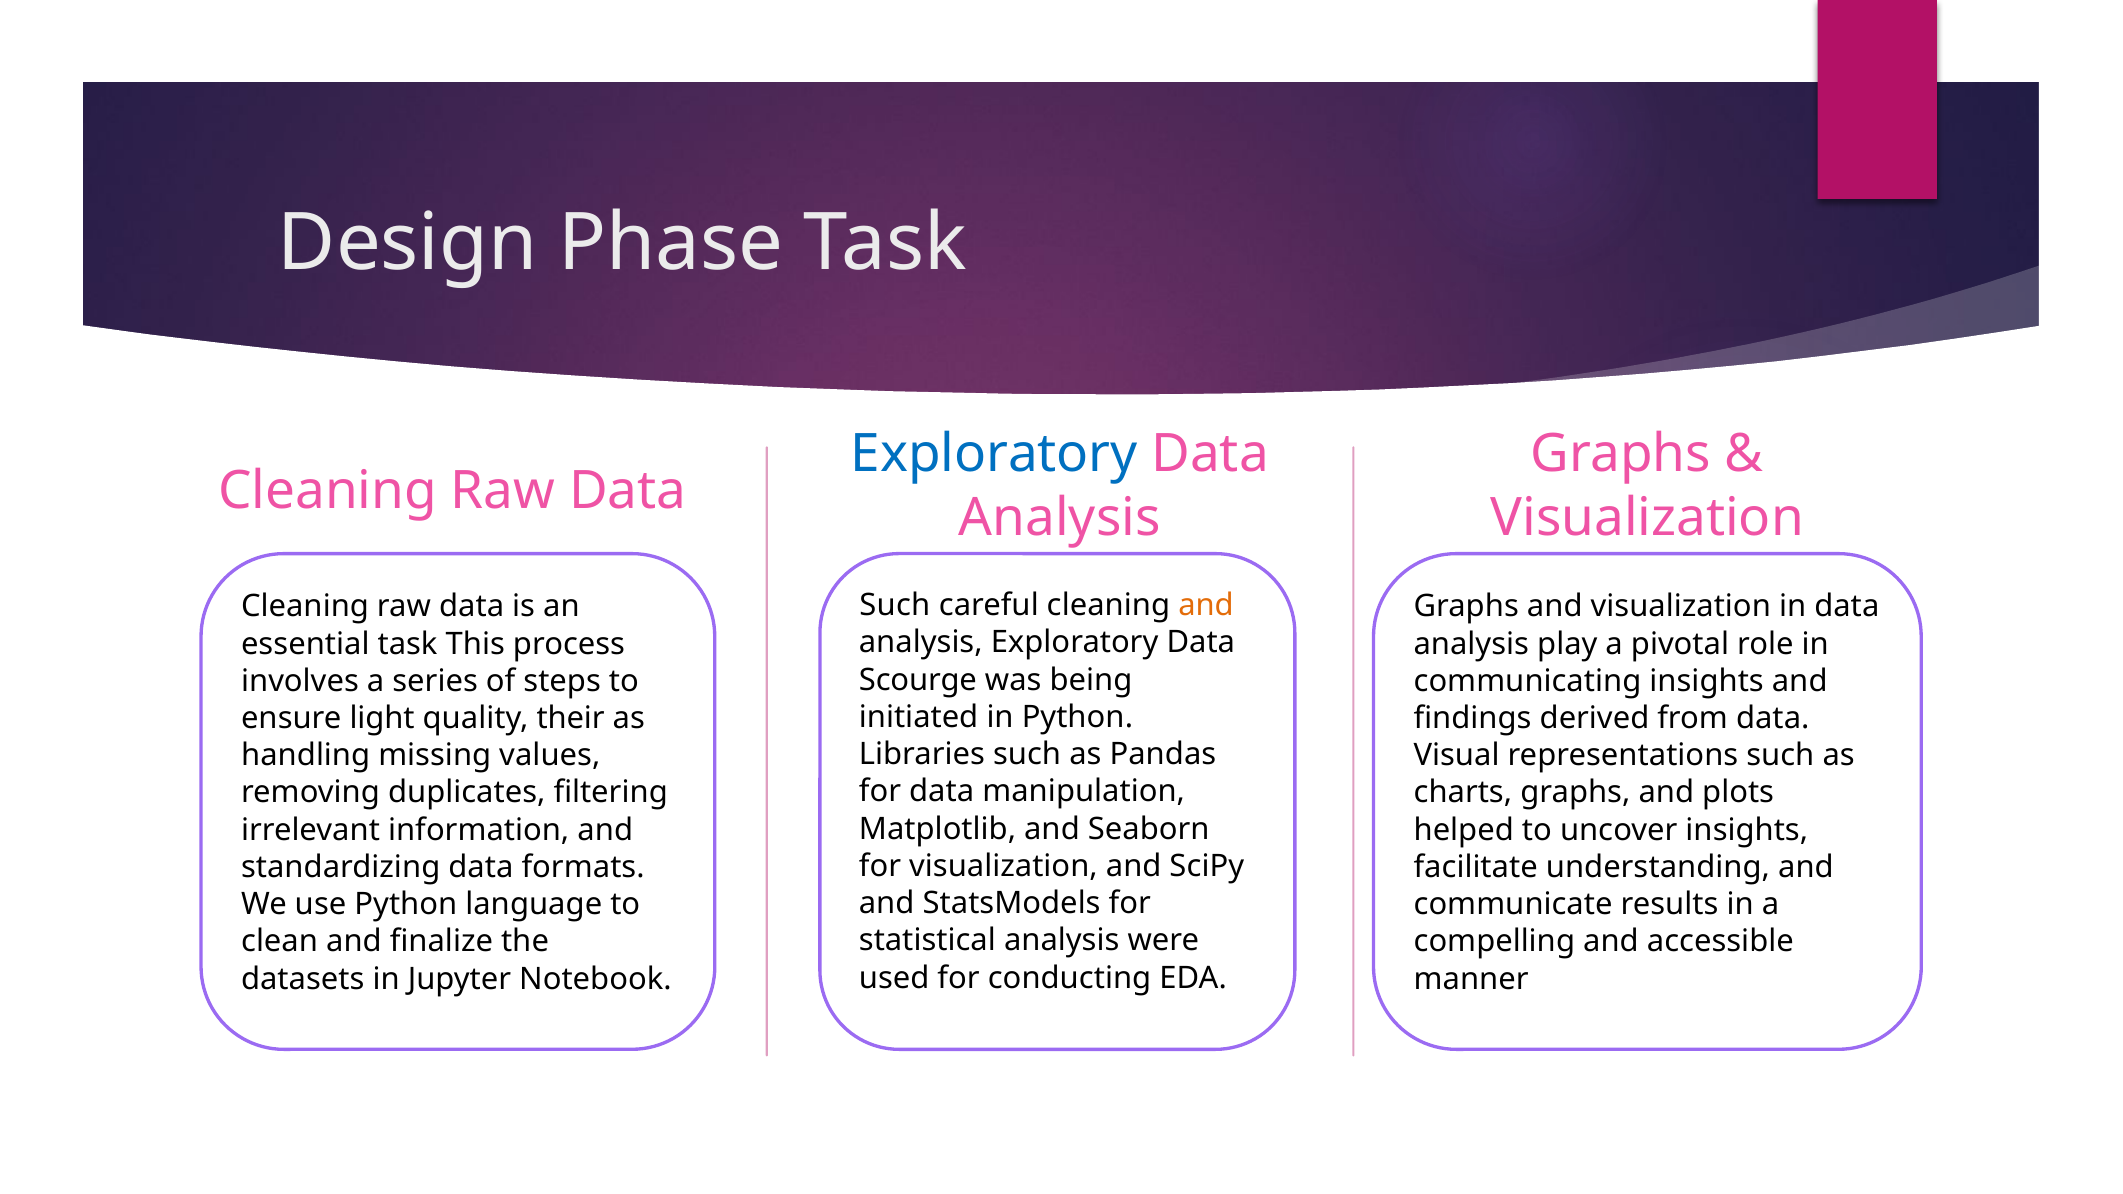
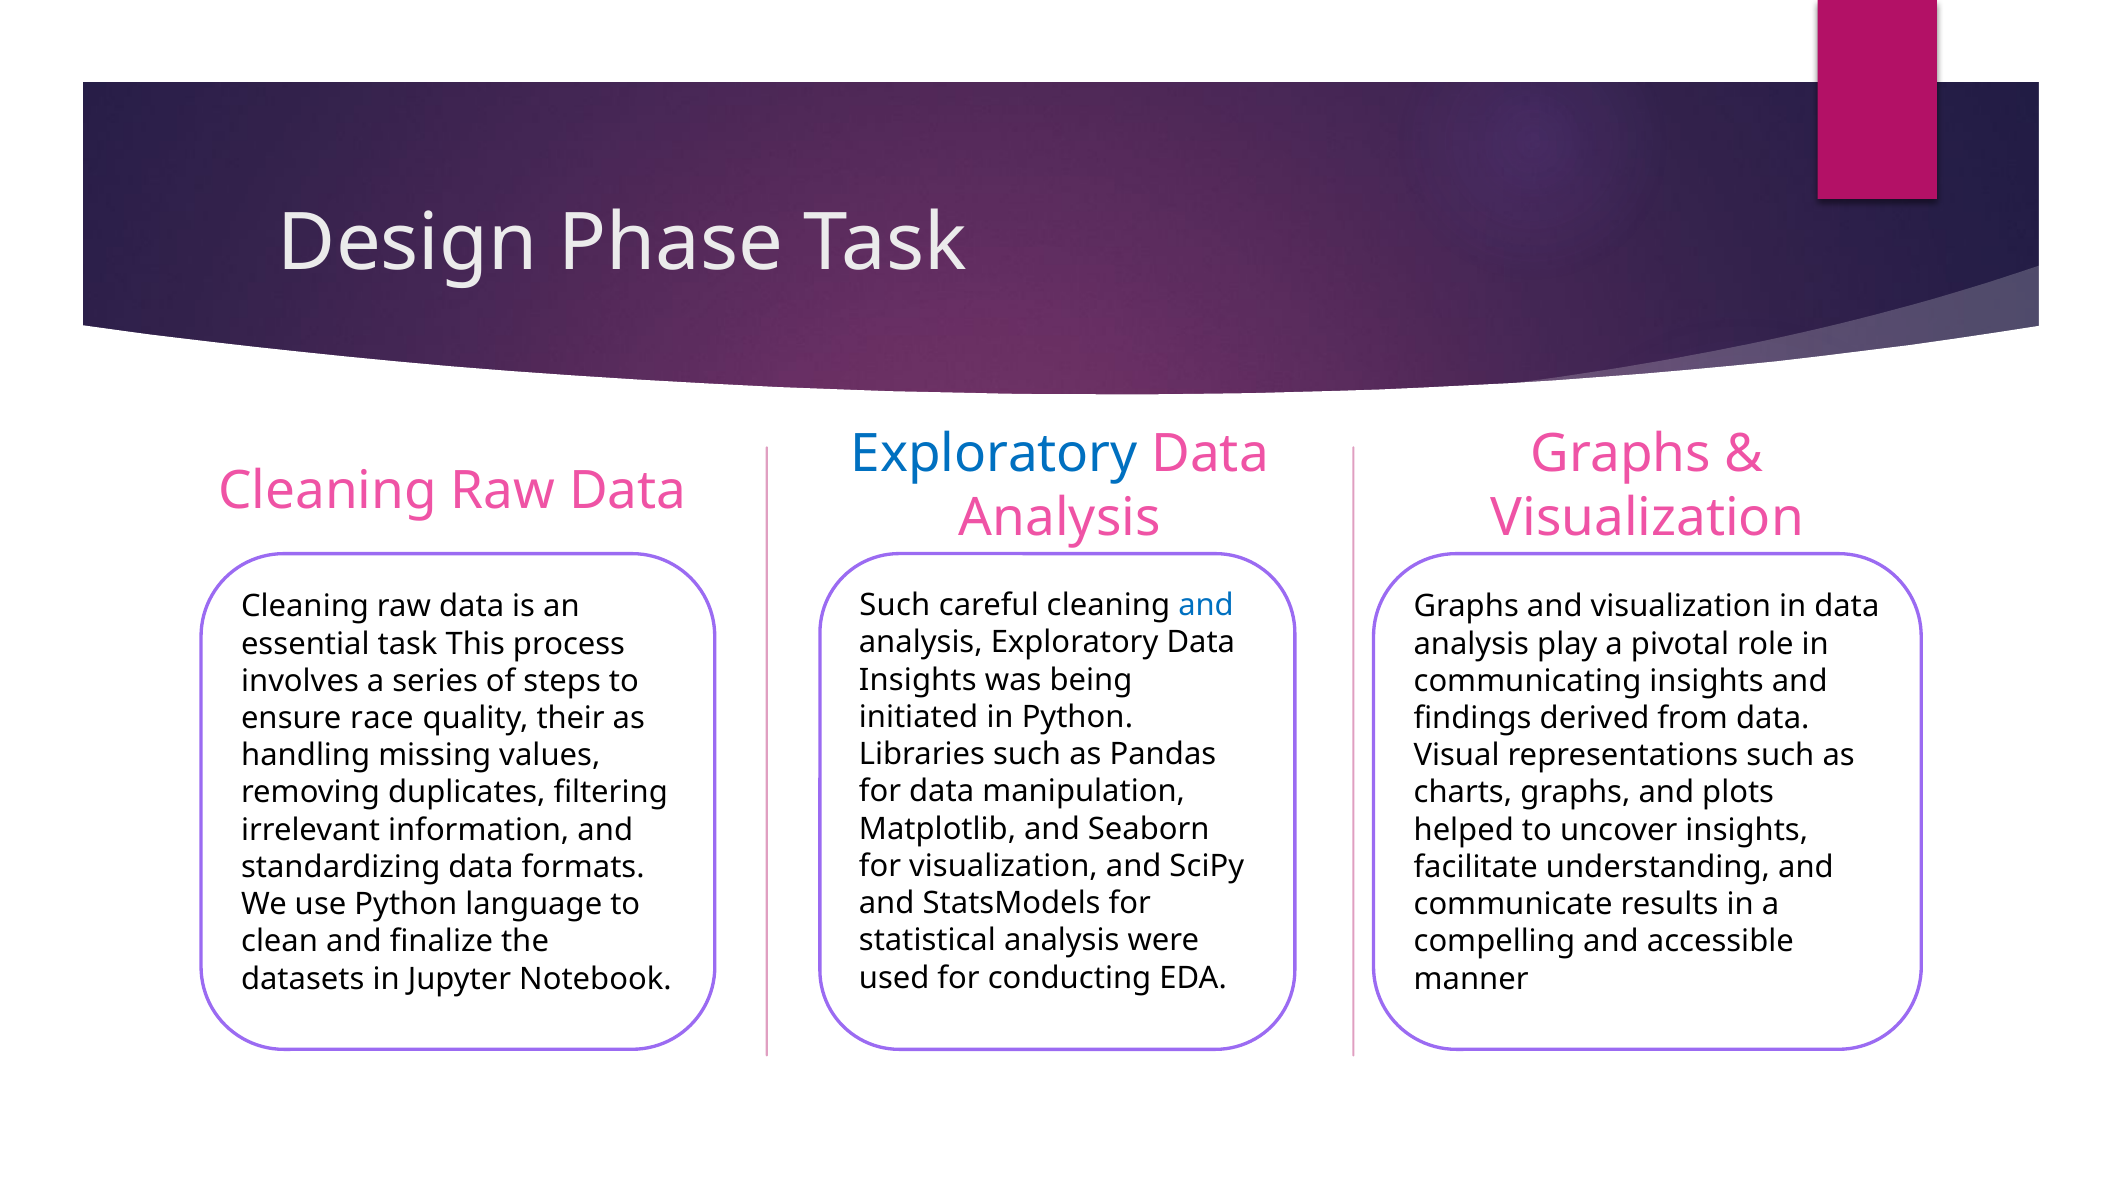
and colour: orange -> blue (1206, 606)
Scourge: Scourge -> Insights (918, 680)
light: light -> race (382, 718)
